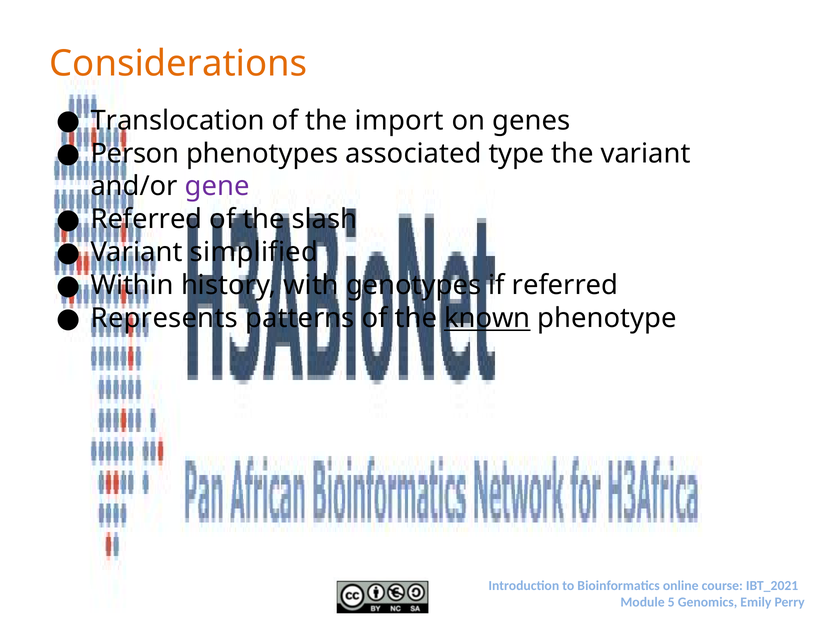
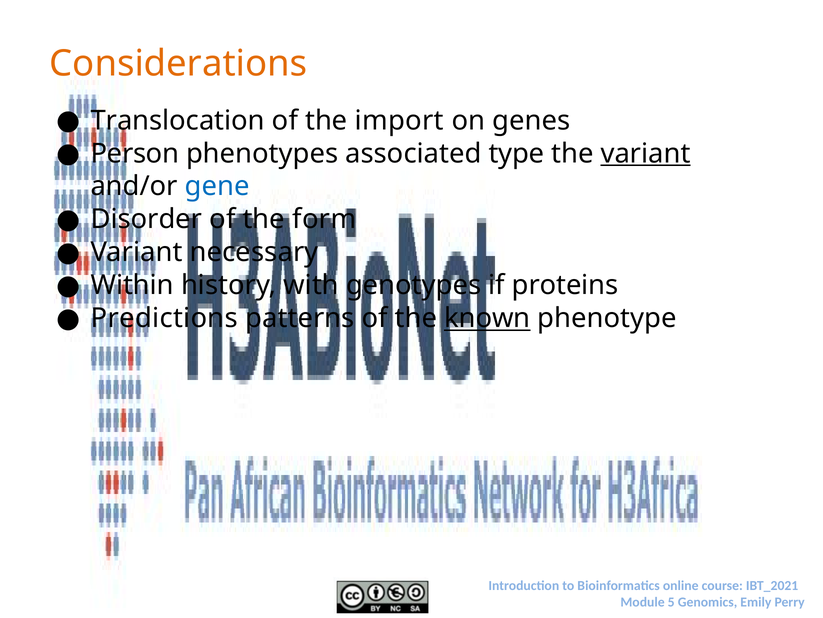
variant underline: none -> present (646, 153)
gene colour: purple -> blue (217, 186)
Referred: Referred -> Disorder (146, 219)
slash: slash -> form (324, 219)
simplified: simplified -> necessary (254, 252)
if referred: referred -> proteins (565, 285)
Represents: Represents -> Predictions (164, 318)
